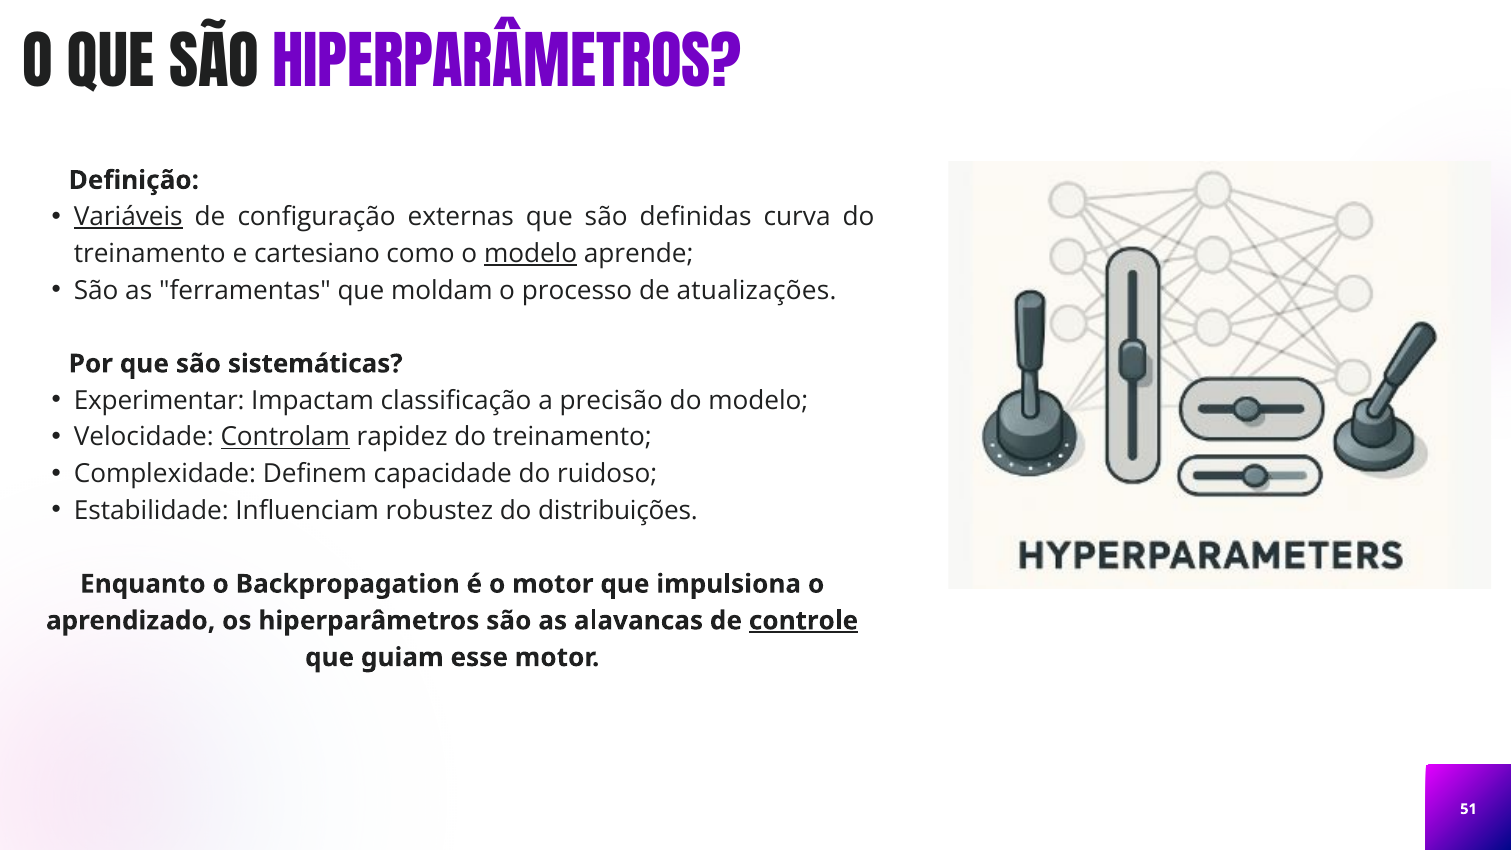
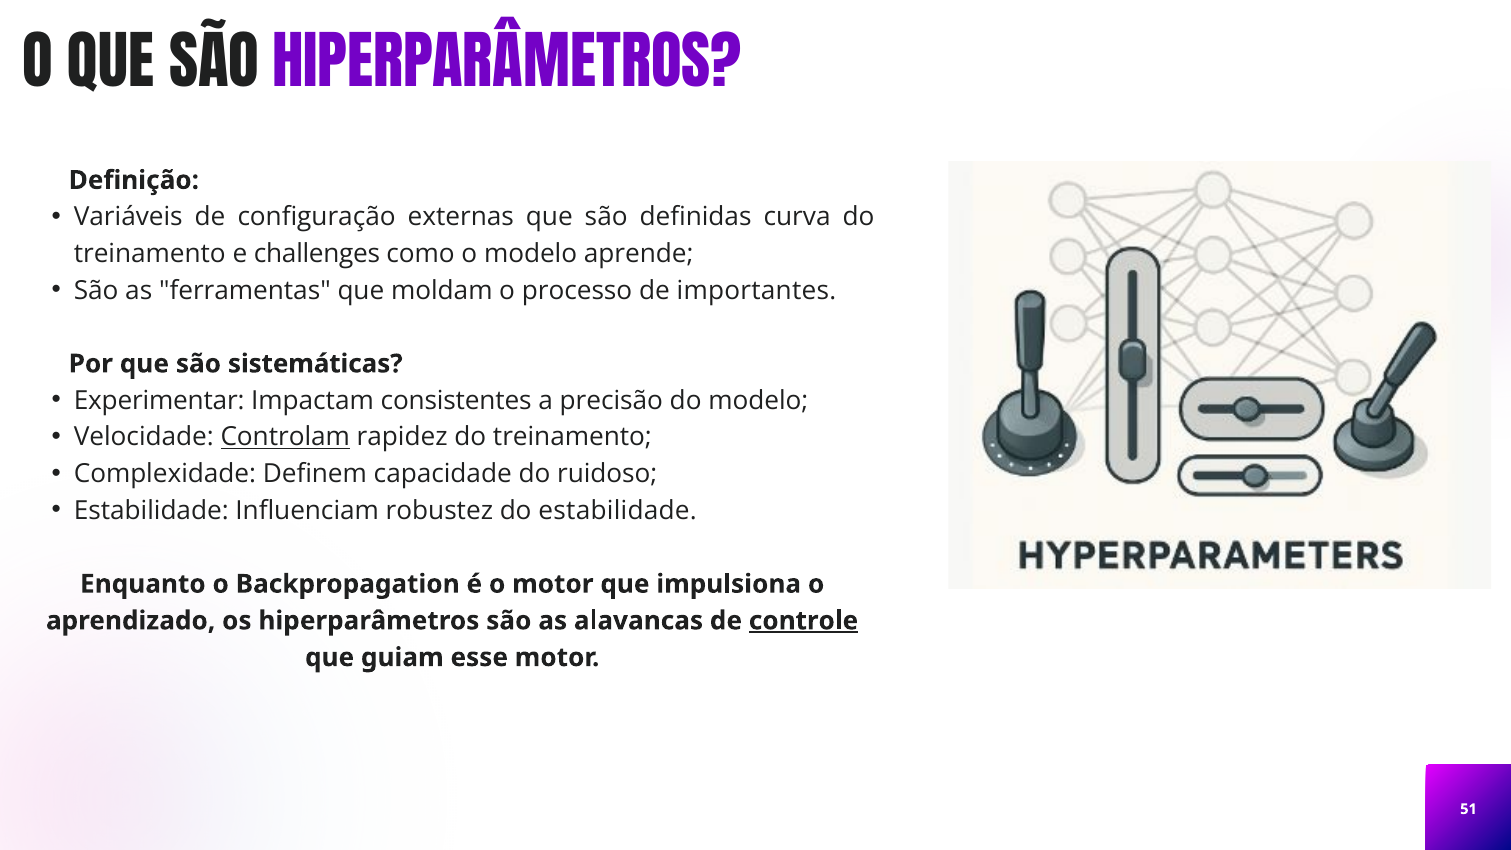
Variáveis underline: present -> none (128, 217)
cartesiano: cartesiano -> challenges (317, 254)
modelo underline: present -> none (531, 254)
atualizações: atualizações -> importantes (756, 290)
classificação: classificação -> consistentes (456, 400)
do distribuições: distribuições -> estabilidade (618, 511)
